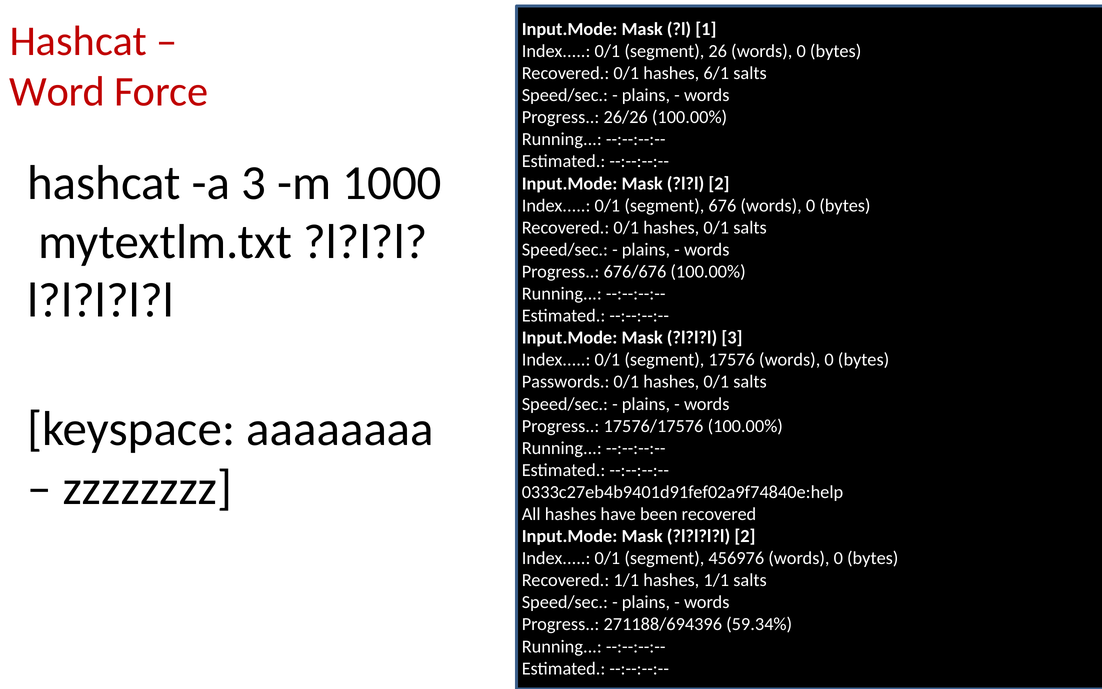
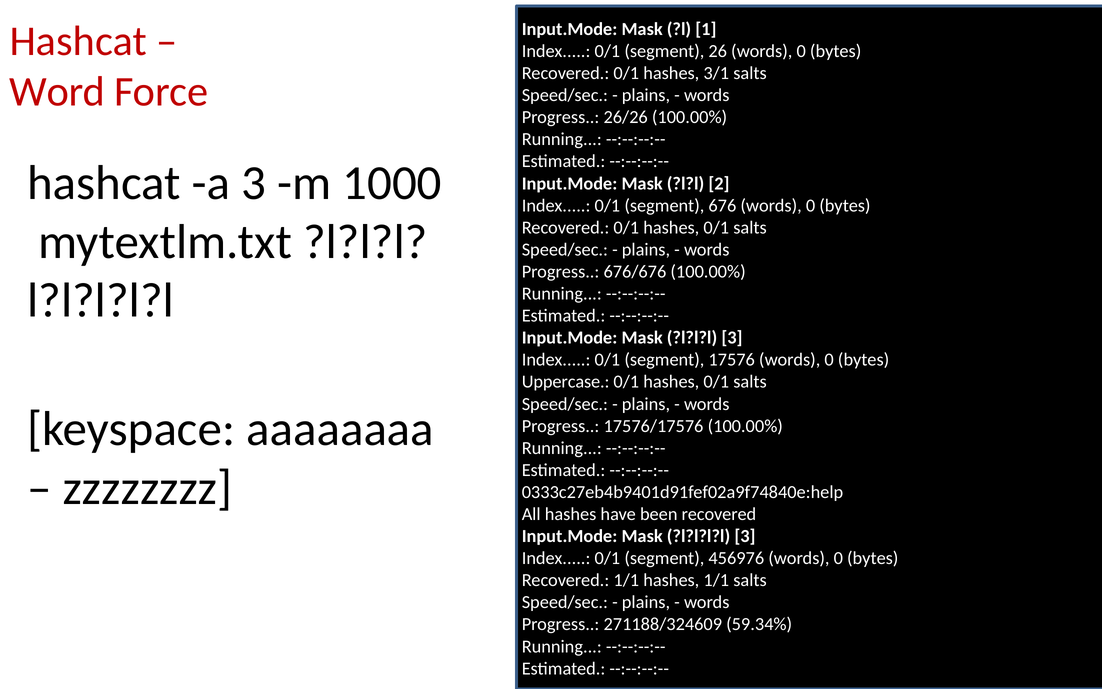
6/1: 6/1 -> 3/1 (716, 73)
Passwords: Passwords -> Uppercase (566, 382)
?l?l?l?l 2: 2 -> 3 (745, 536)
271188/694396: 271188/694396 -> 271188/324609 (663, 624)
